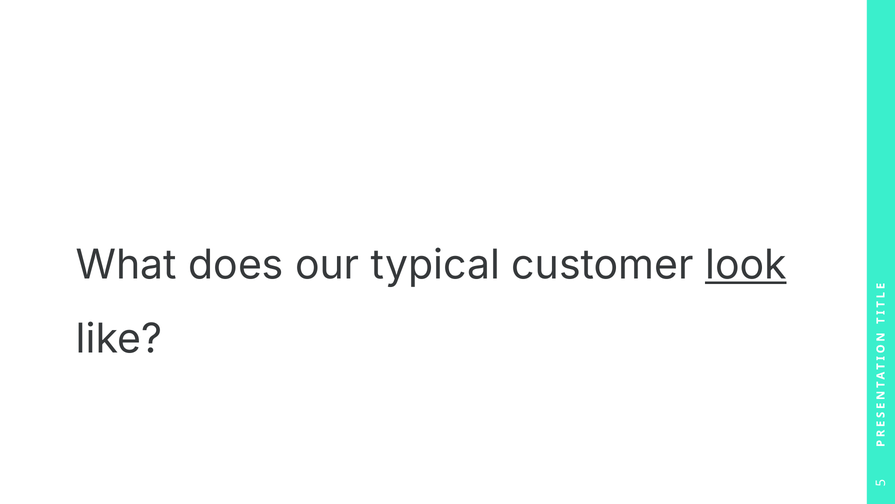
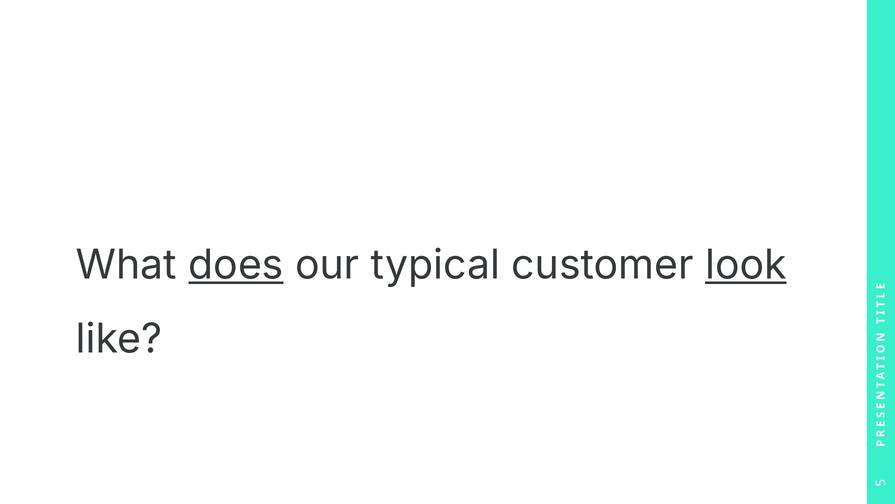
does underline: none -> present (236, 265)
